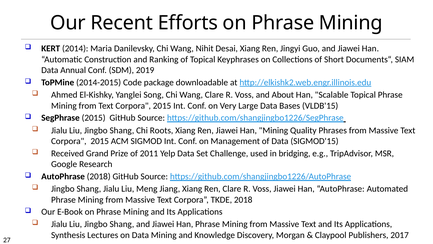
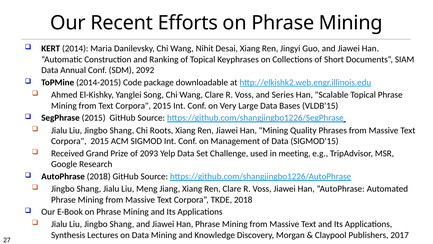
2019: 2019 -> 2092 (145, 70)
About: About -> Series (283, 95)
2011: 2011 -> 2093 (149, 153)
bridging: bridging -> meeting (295, 153)
